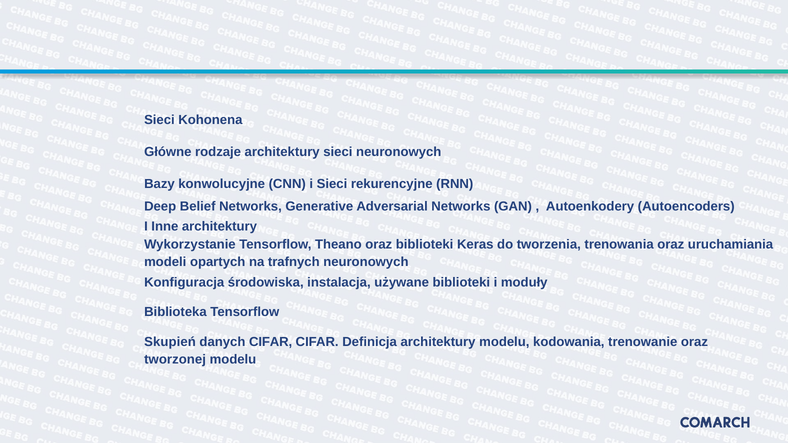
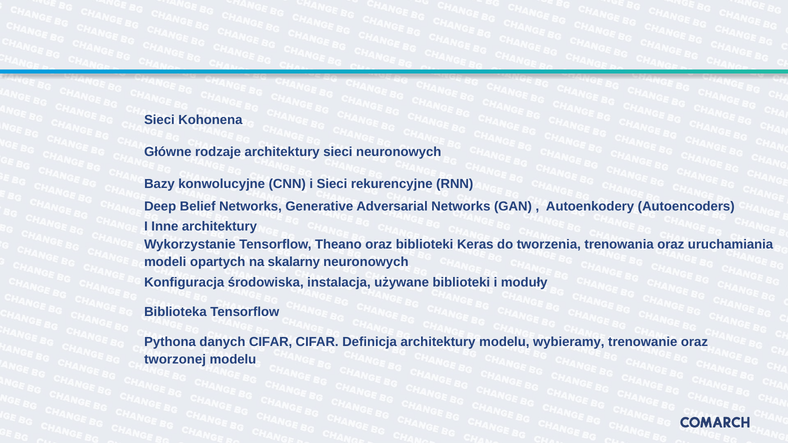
trafnych: trafnych -> skalarny (294, 262)
Skupień: Skupień -> Pythona (170, 342)
kodowania: kodowania -> wybieramy (569, 342)
